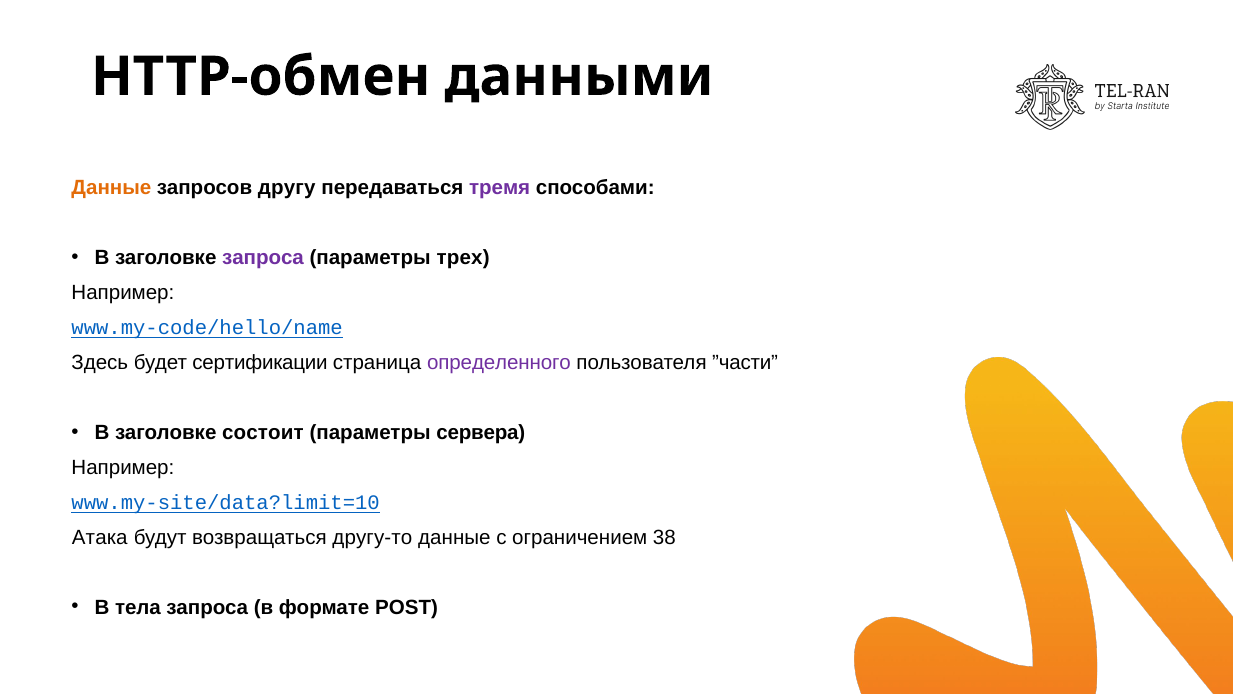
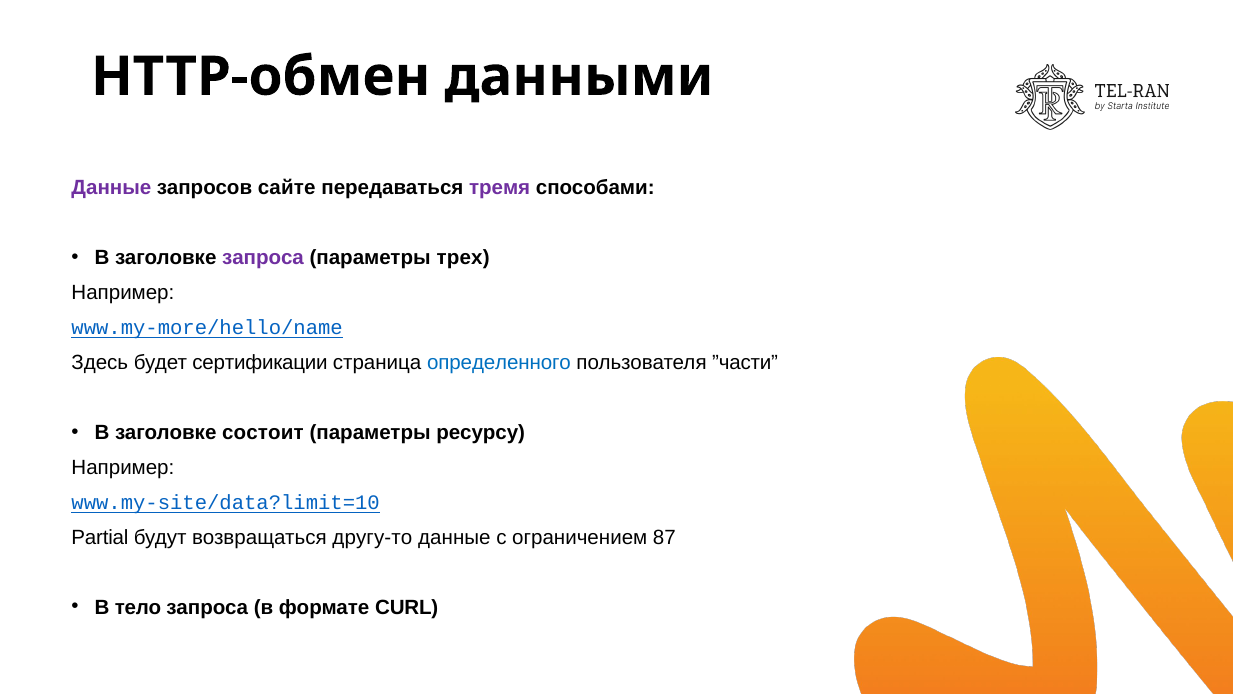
Данные colour: orange -> purple (111, 188)
другу: другу -> сайте (287, 188)
www.my-code/hello/name: www.my-code/hello/name -> www.my-more/hello/name (207, 328)
определенного colour: purple -> blue (499, 362)
сервера: сервера -> ресурсу (481, 432)
Атака: Атака -> Partial (100, 537)
38: 38 -> 87 (664, 537)
тела: тела -> тело (138, 607)
POST: POST -> СURL (407, 607)
